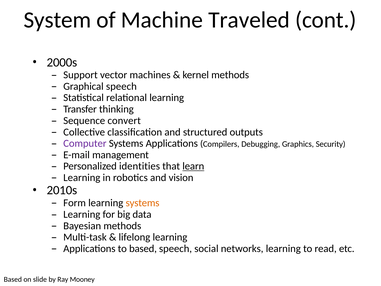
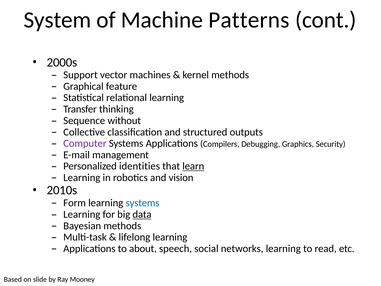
Traveled: Traveled -> Patterns (249, 20)
Graphical speech: speech -> feature (122, 86)
convert: convert -> without (124, 121)
systems colour: orange -> blue (143, 203)
data underline: none -> present (142, 214)
to based: based -> about (143, 248)
